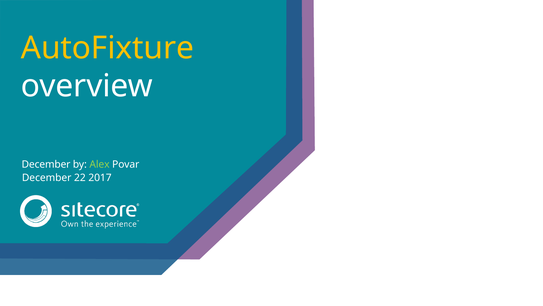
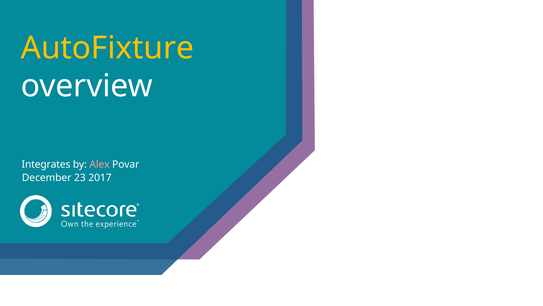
December: December -> Integrates (46, 164)
Alex colour: light green -> pink (100, 164)
22: 22 -> 23 (80, 178)
